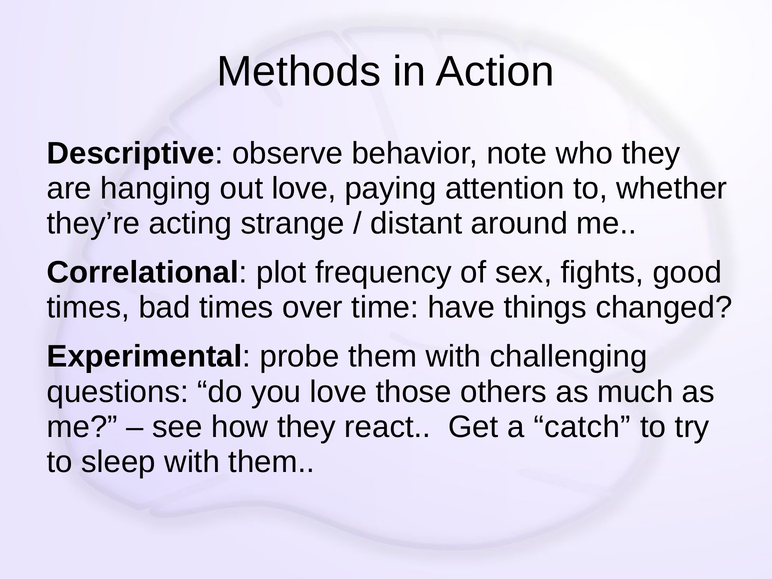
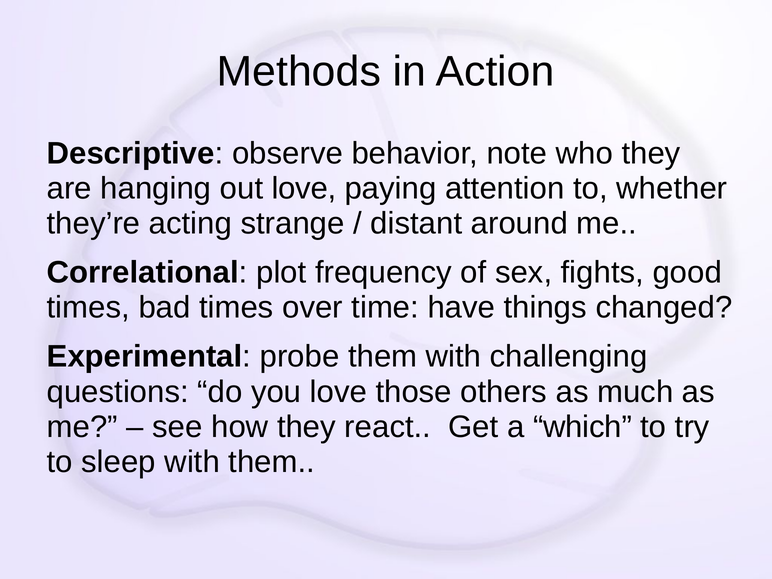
catch: catch -> which (582, 427)
